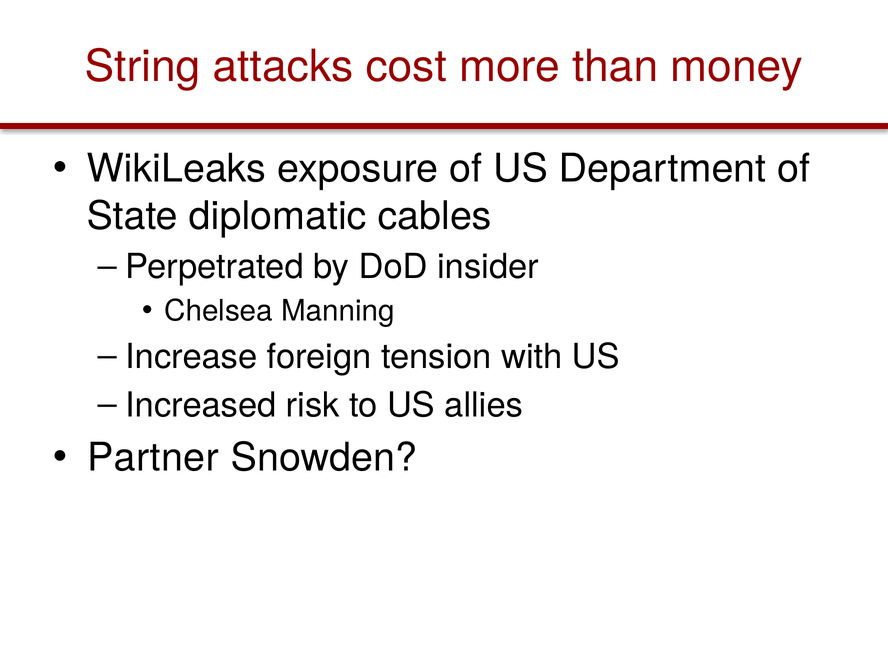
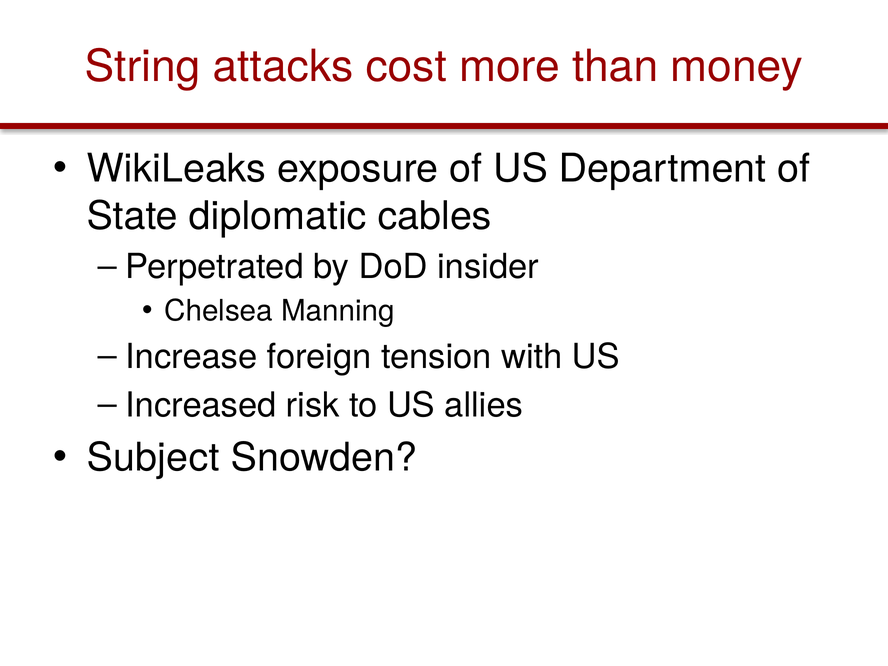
Partner: Partner -> Subject (153, 458)
